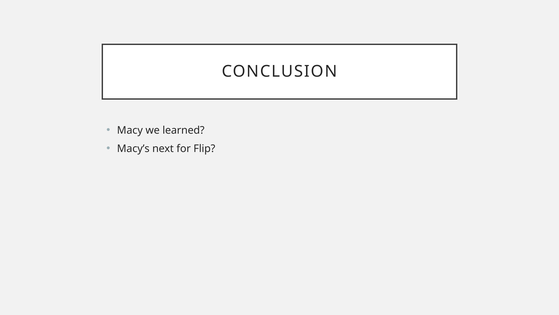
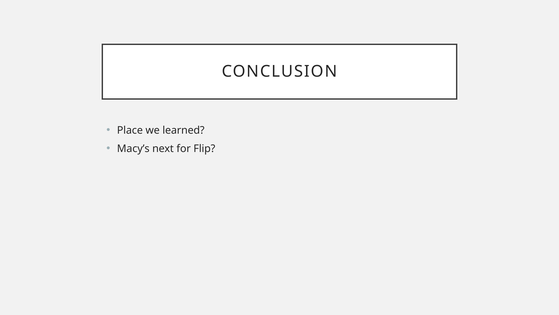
Macy: Macy -> Place (130, 130)
